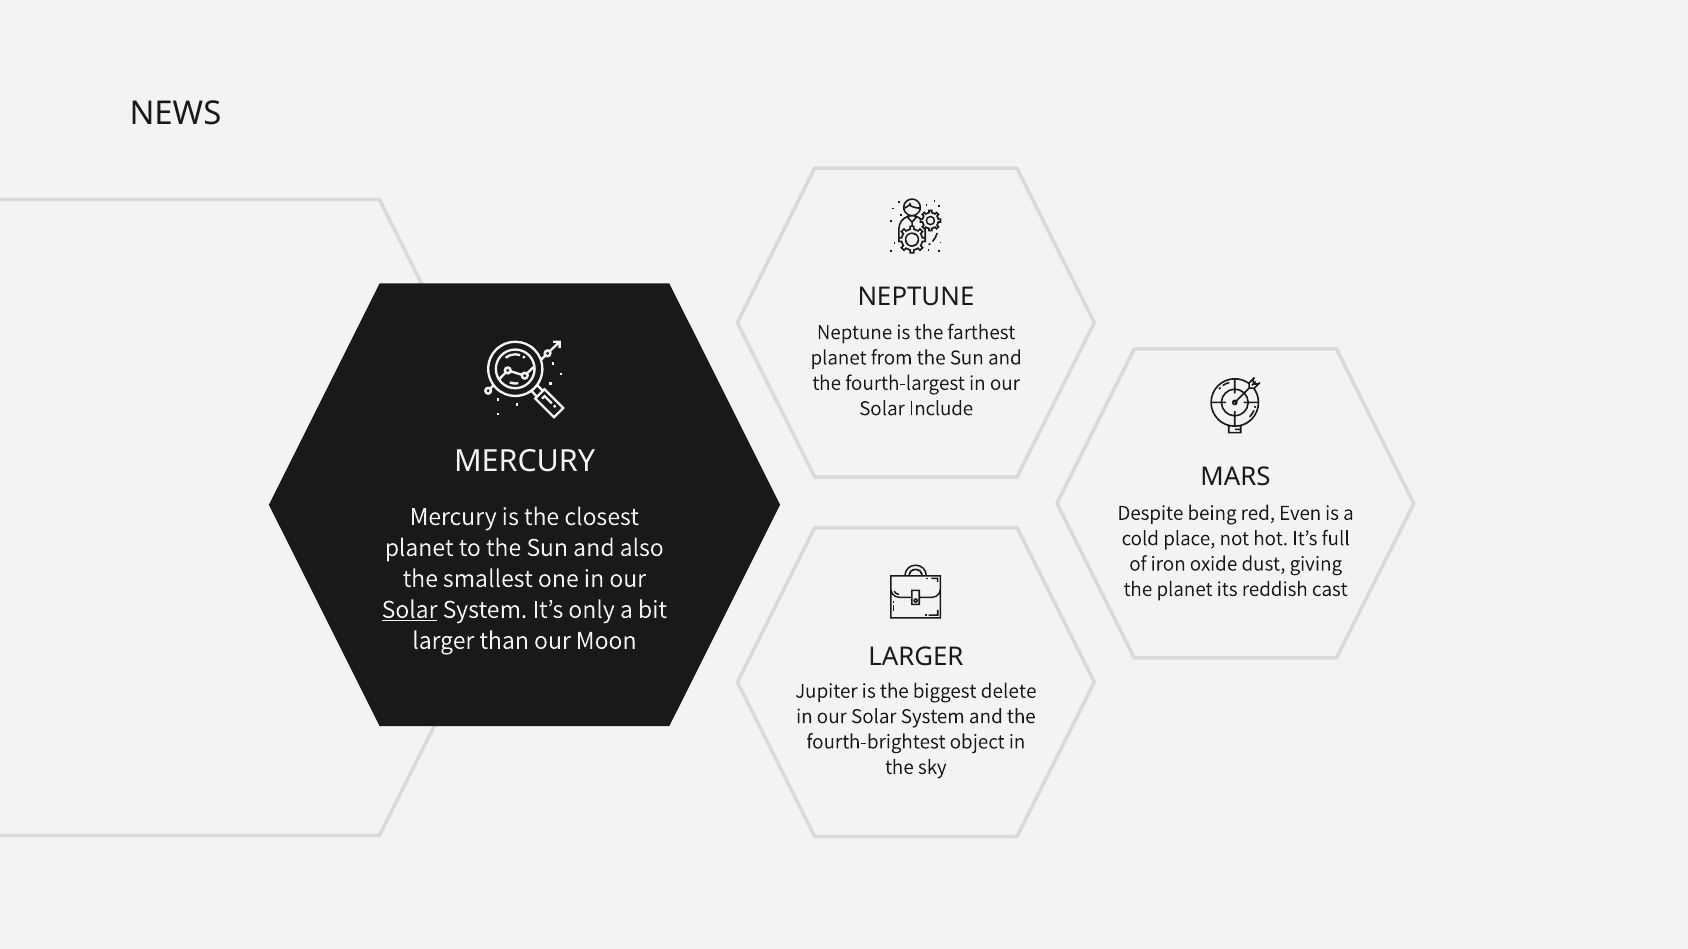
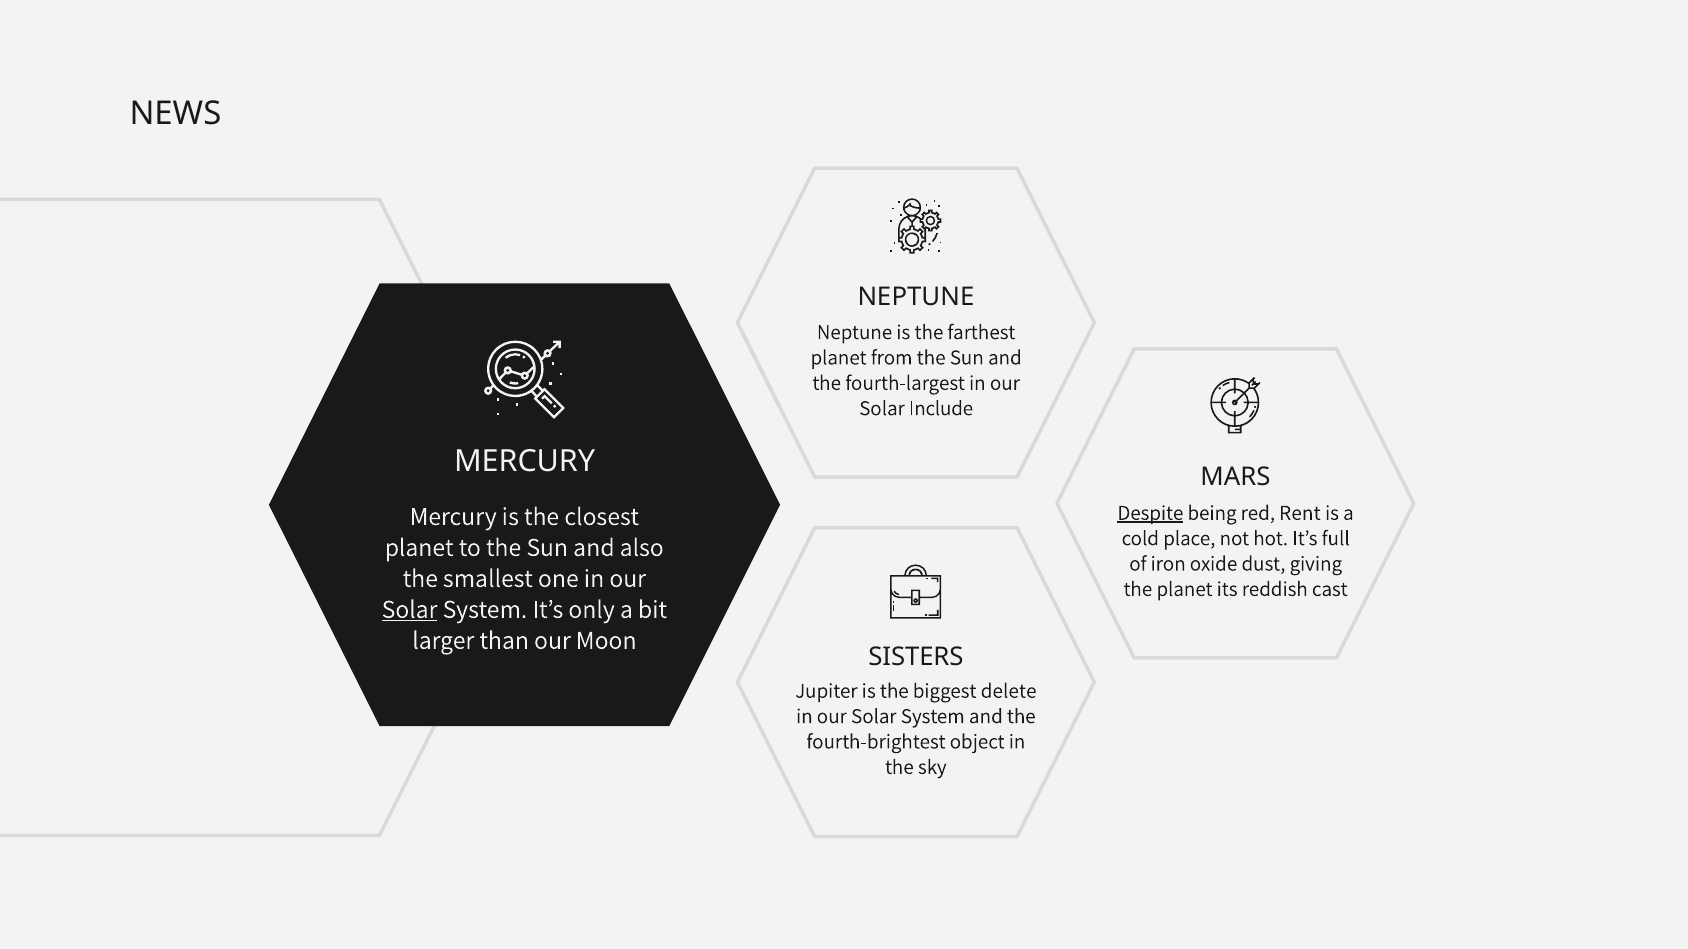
Despite underline: none -> present (1150, 513)
Even: Even -> Rent (1300, 513)
LARGER: LARGER -> SISTERS (916, 657)
